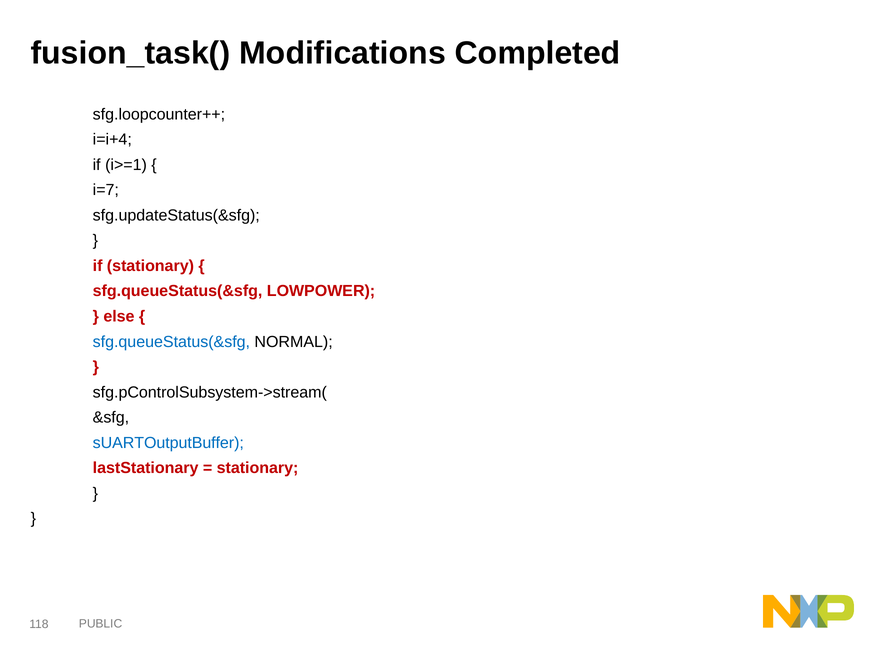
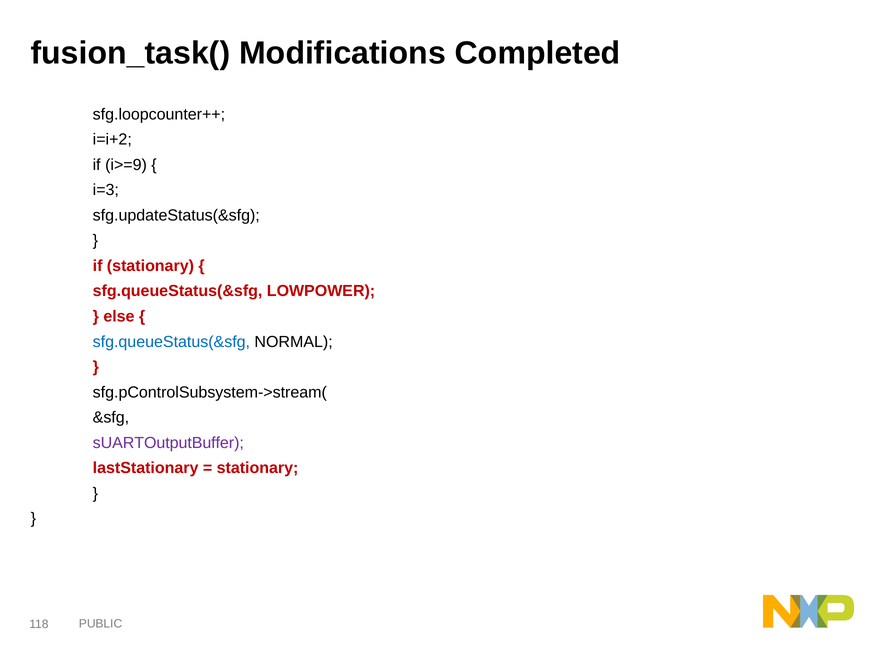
i=i+4: i=i+4 -> i=i+2 (112, 140)
i>=1: i>=1 -> i>=9 (126, 165)
i=7: i=7 -> i=3 (106, 190)
sUARTOutputBuffer colour: blue -> purple (168, 443)
